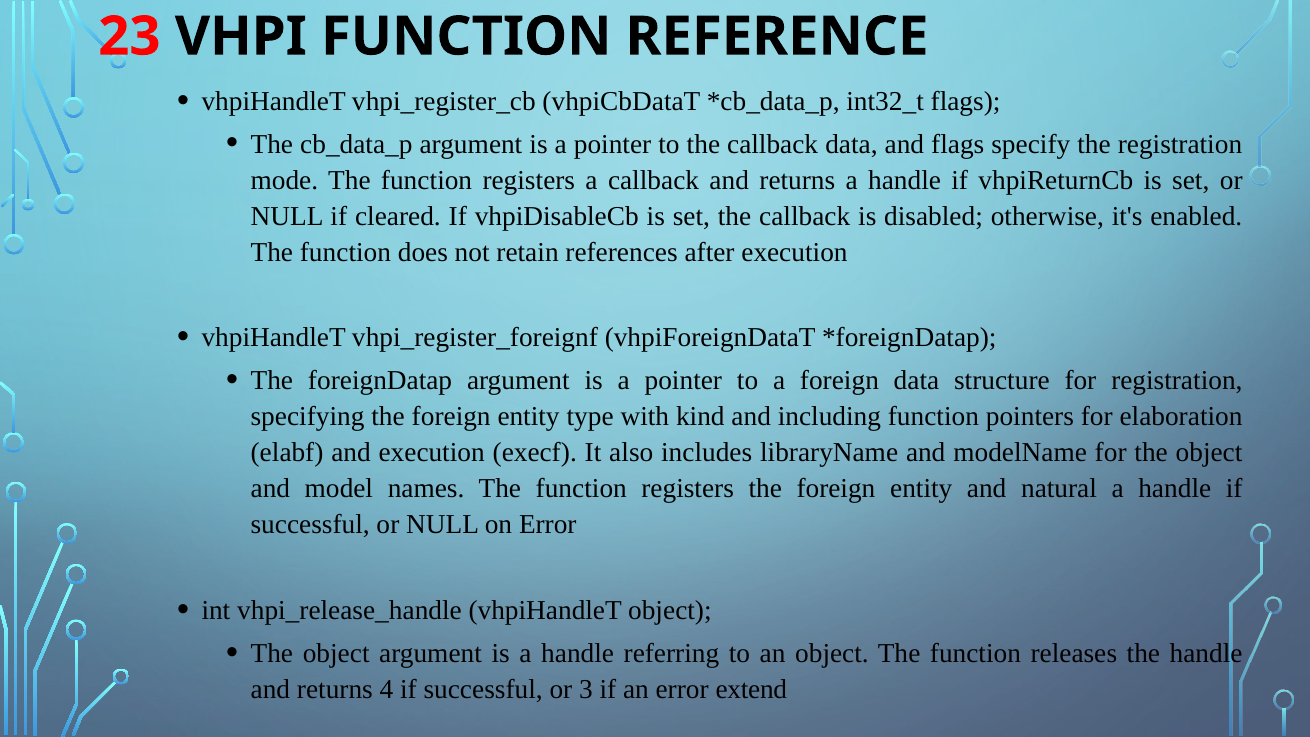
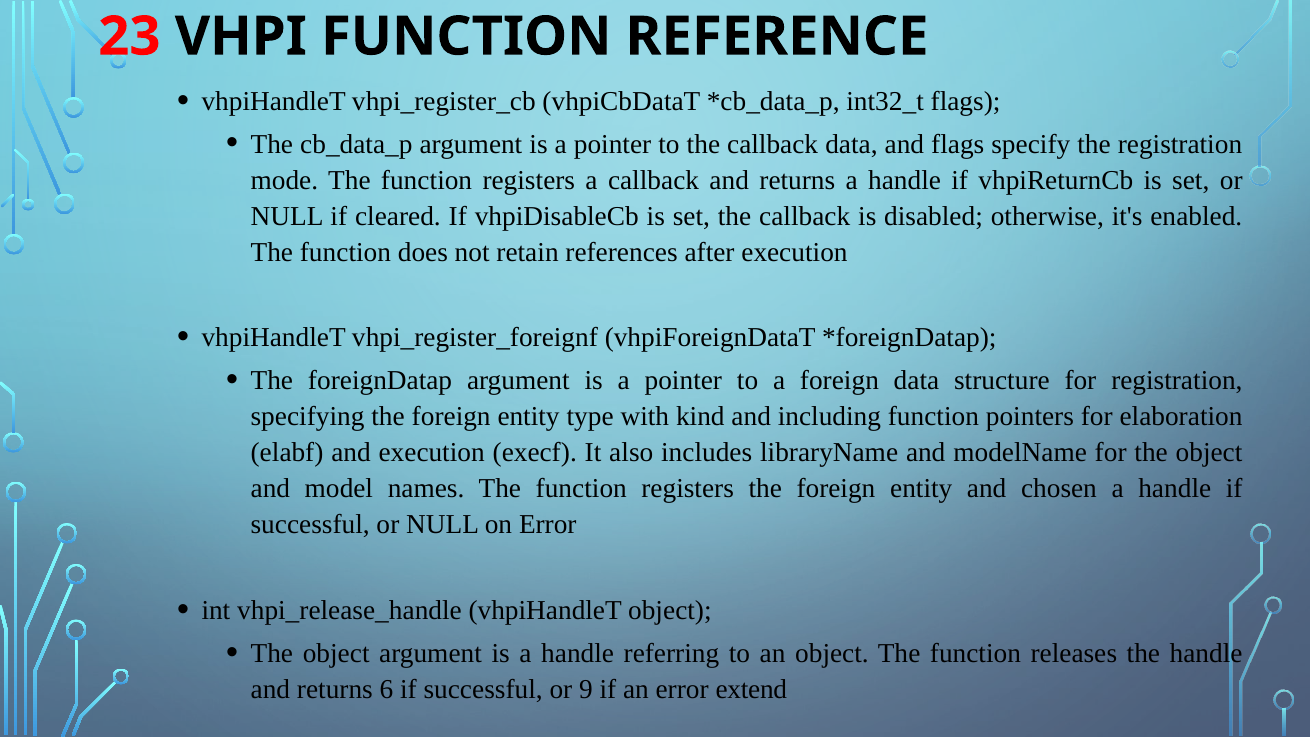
natural: natural -> chosen (1059, 489)
4: 4 -> 6 (386, 689)
3: 3 -> 9 (586, 689)
